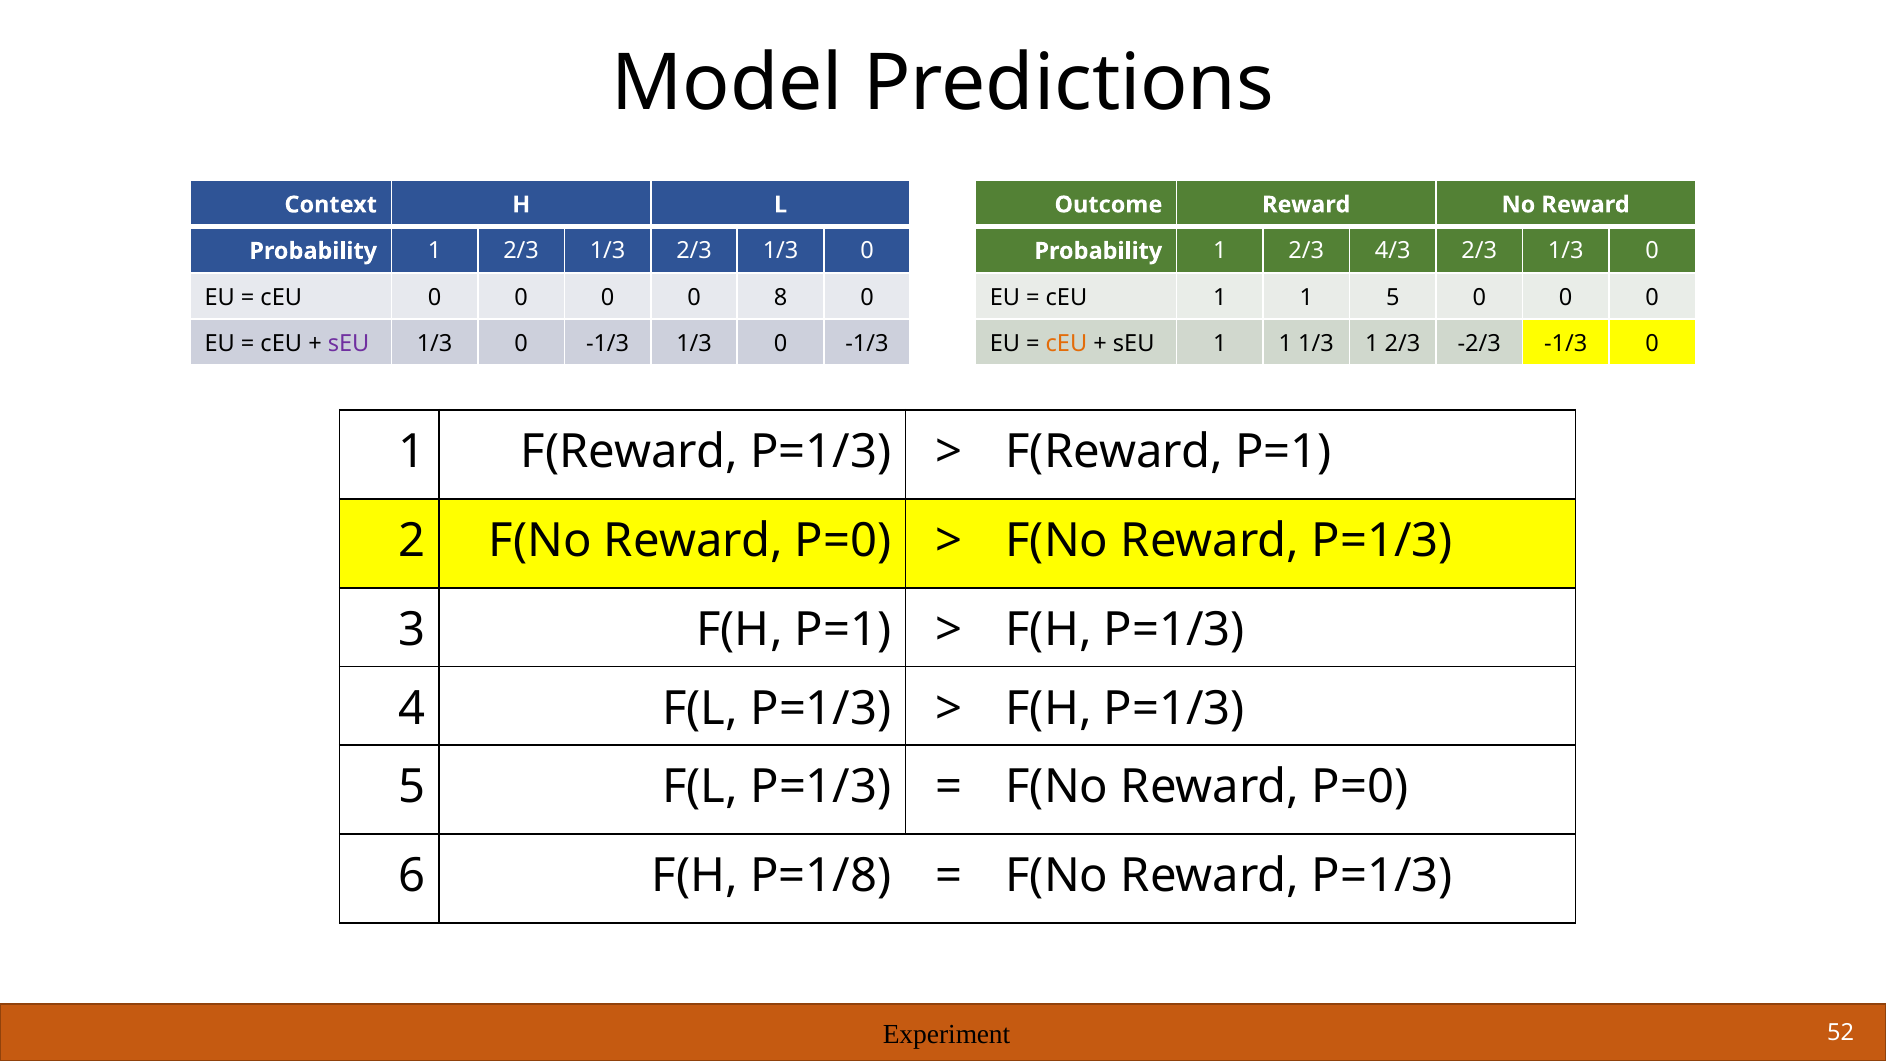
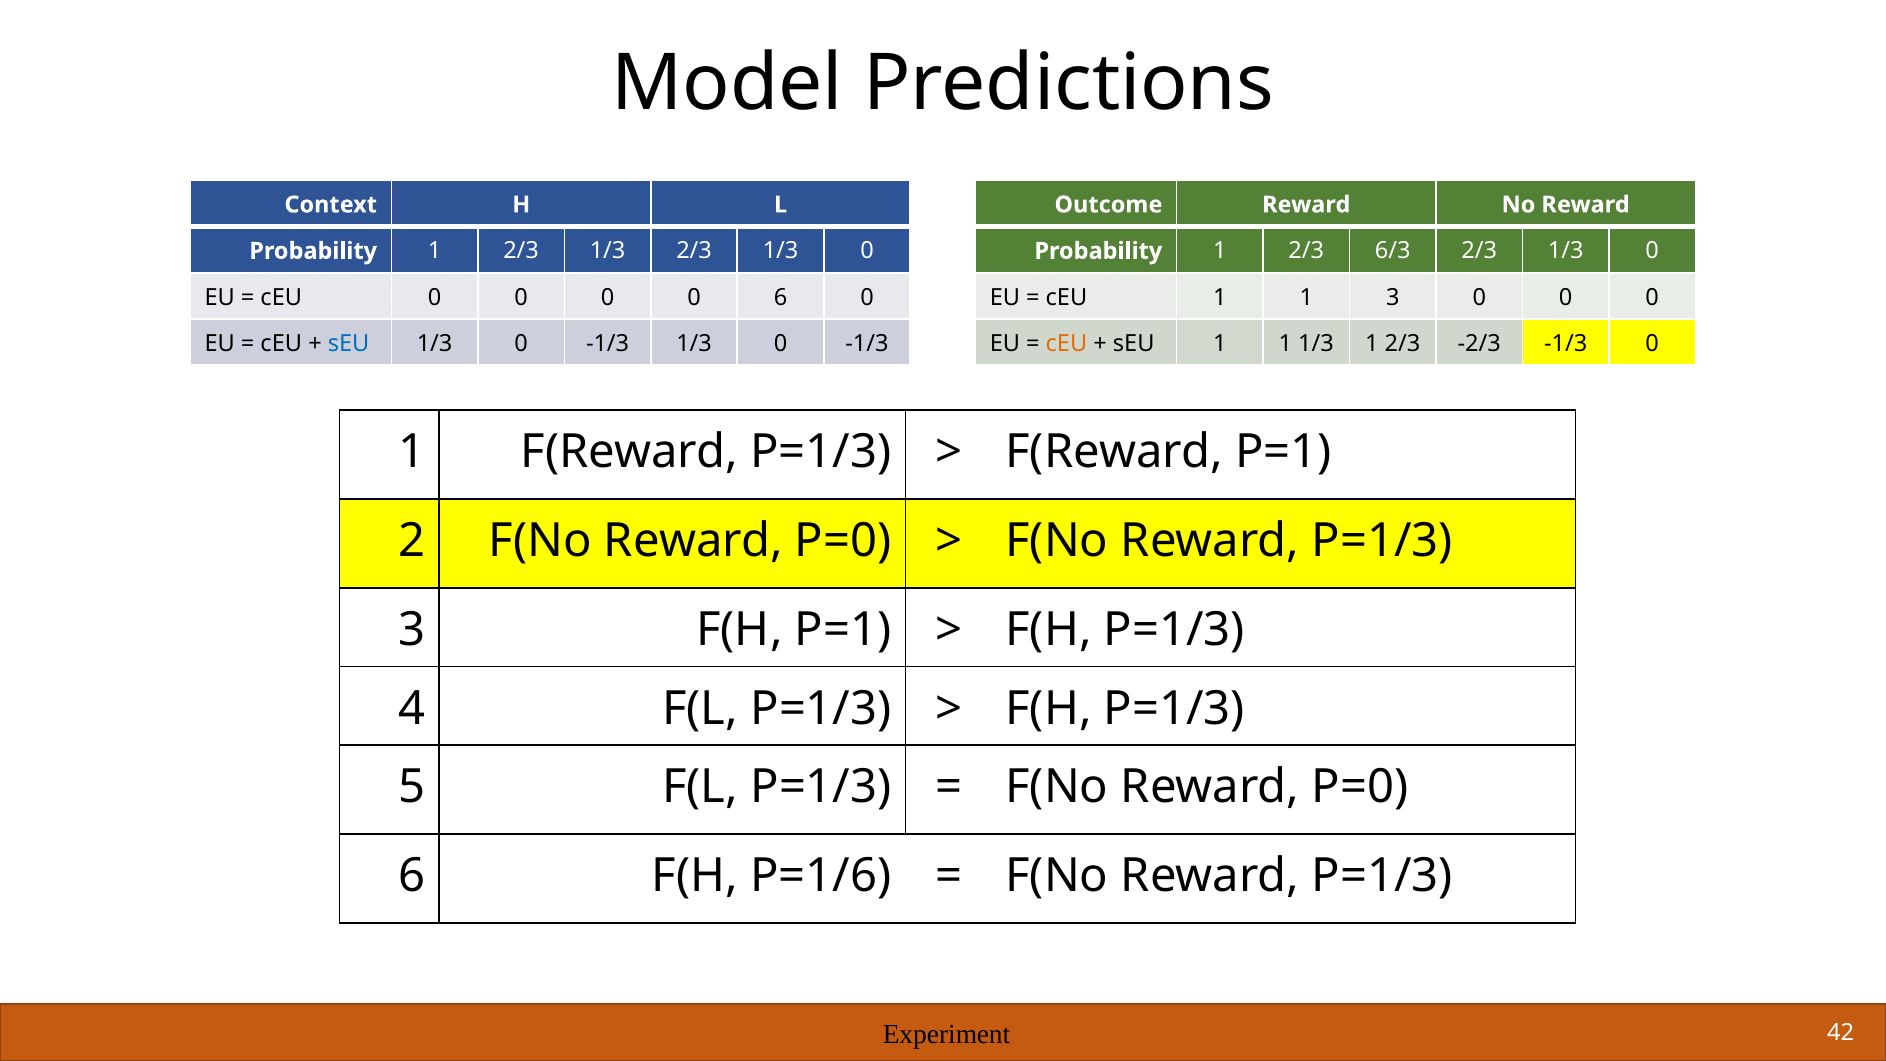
4/3: 4/3 -> 6/3 (1393, 251)
0 8: 8 -> 6 (781, 297)
1 5: 5 -> 3 (1393, 297)
sEU colour: purple -> blue (349, 344)
P=1/8: P=1/8 -> P=1/6 (821, 876)
52: 52 -> 42 (1841, 1032)
